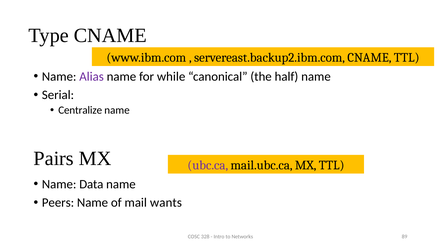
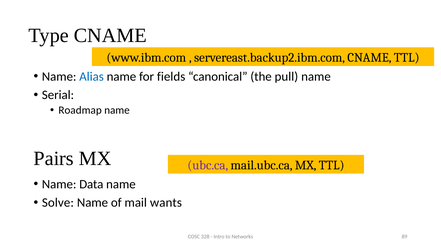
Alias colour: purple -> blue (92, 77)
while: while -> fields (171, 77)
half: half -> pull (286, 77)
Centralize: Centralize -> Roadmap (80, 110)
Peers: Peers -> Solve (58, 203)
